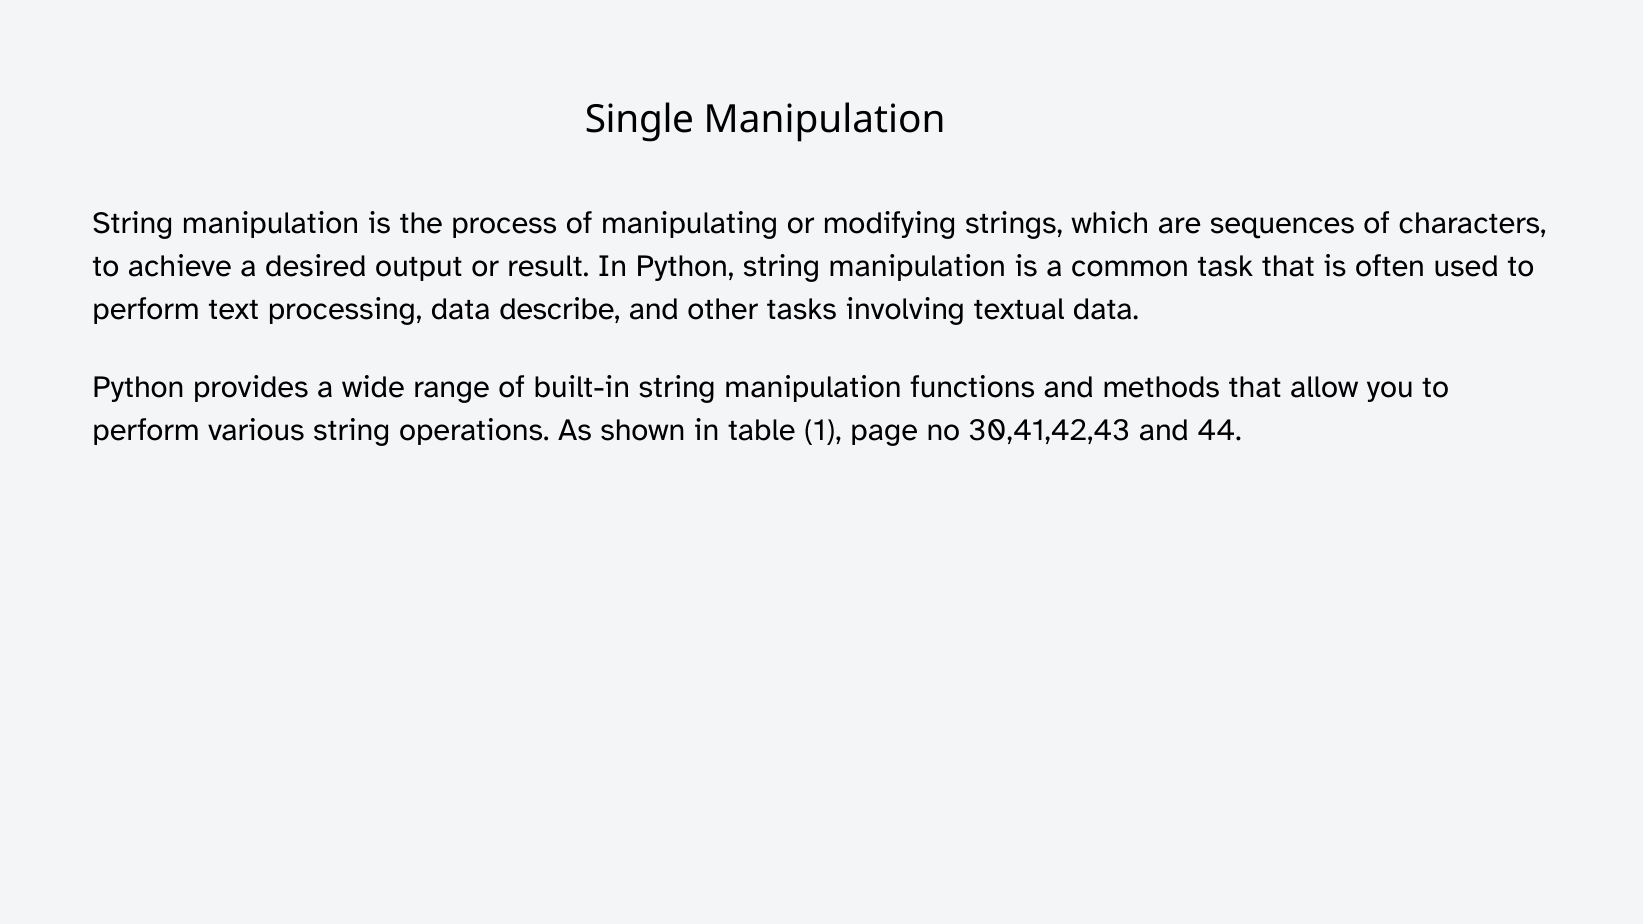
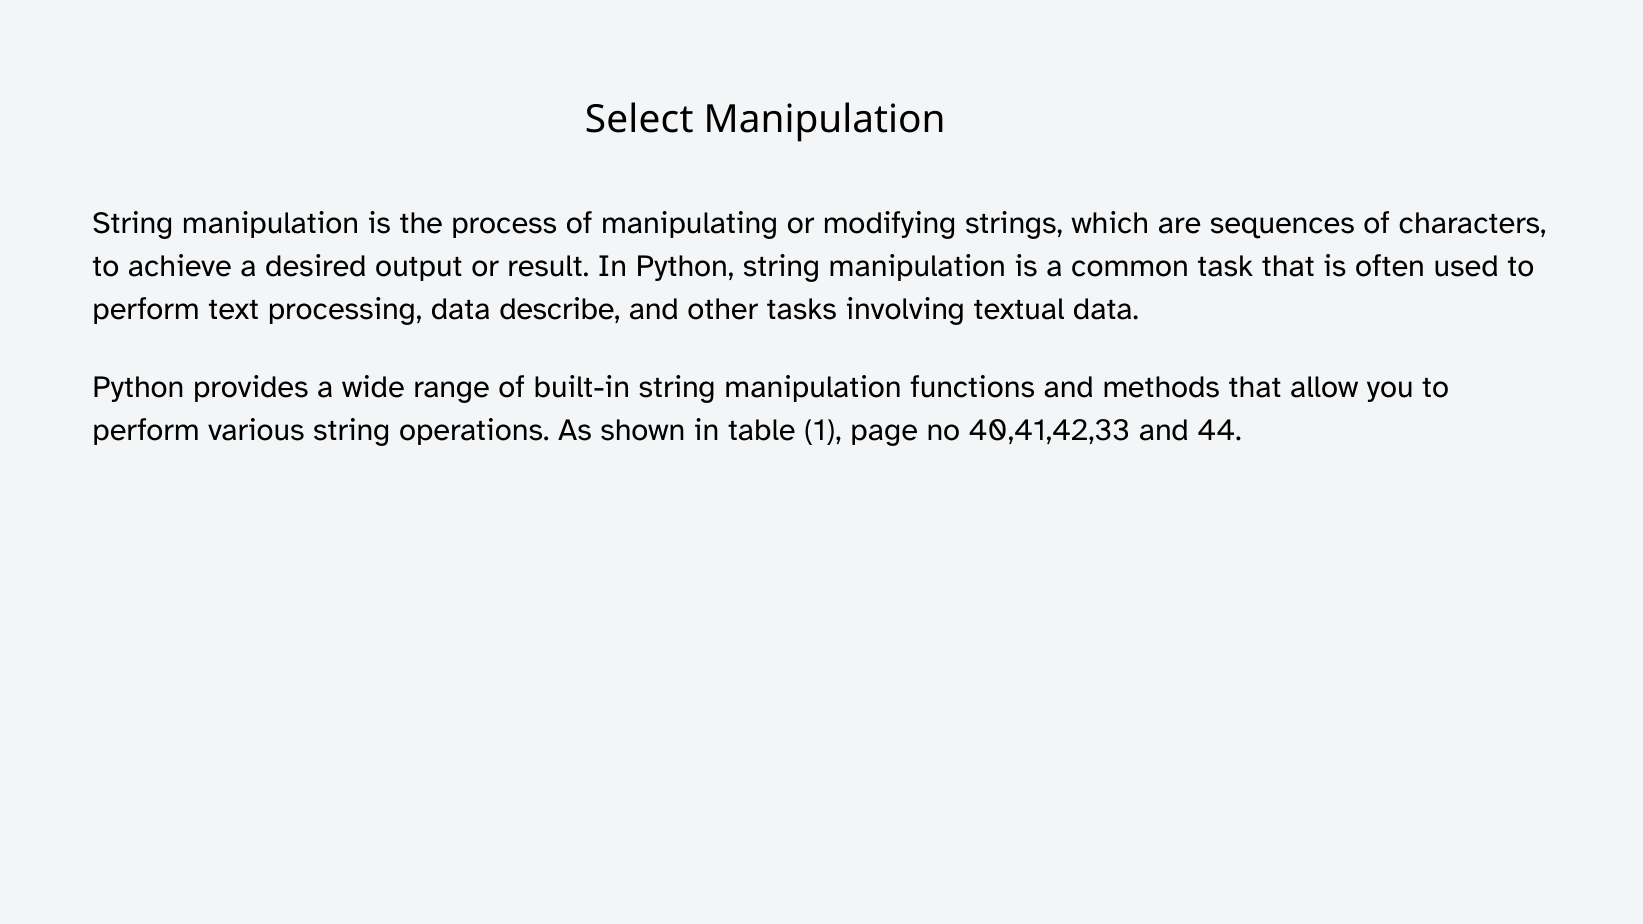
Single: Single -> Select (639, 120)
30,41,42,43: 30,41,42,43 -> 40,41,42,33 (1049, 431)
